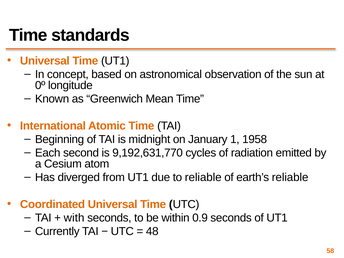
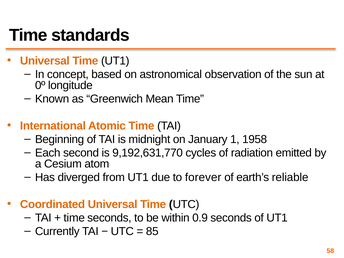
to reliable: reliable -> forever (203, 177)
with: with -> time (74, 218)
48: 48 -> 85 (152, 231)
